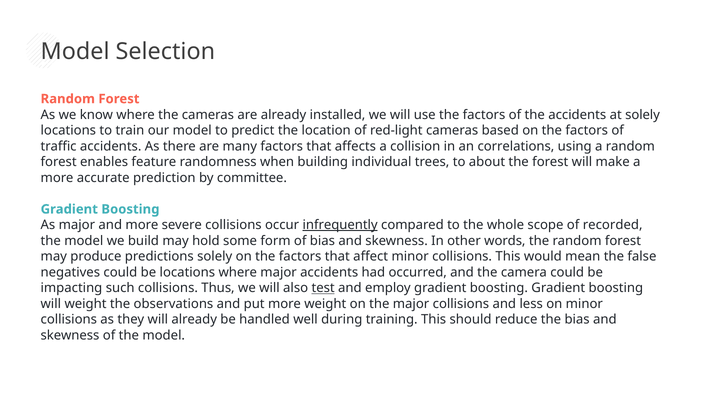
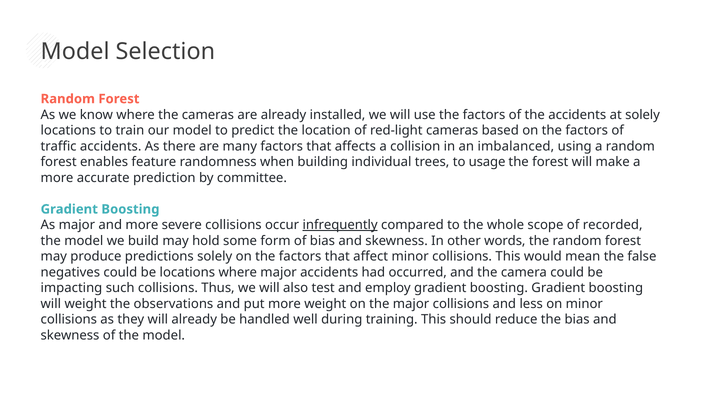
correlations: correlations -> imbalanced (516, 146)
about: about -> usage (487, 162)
test underline: present -> none (323, 288)
